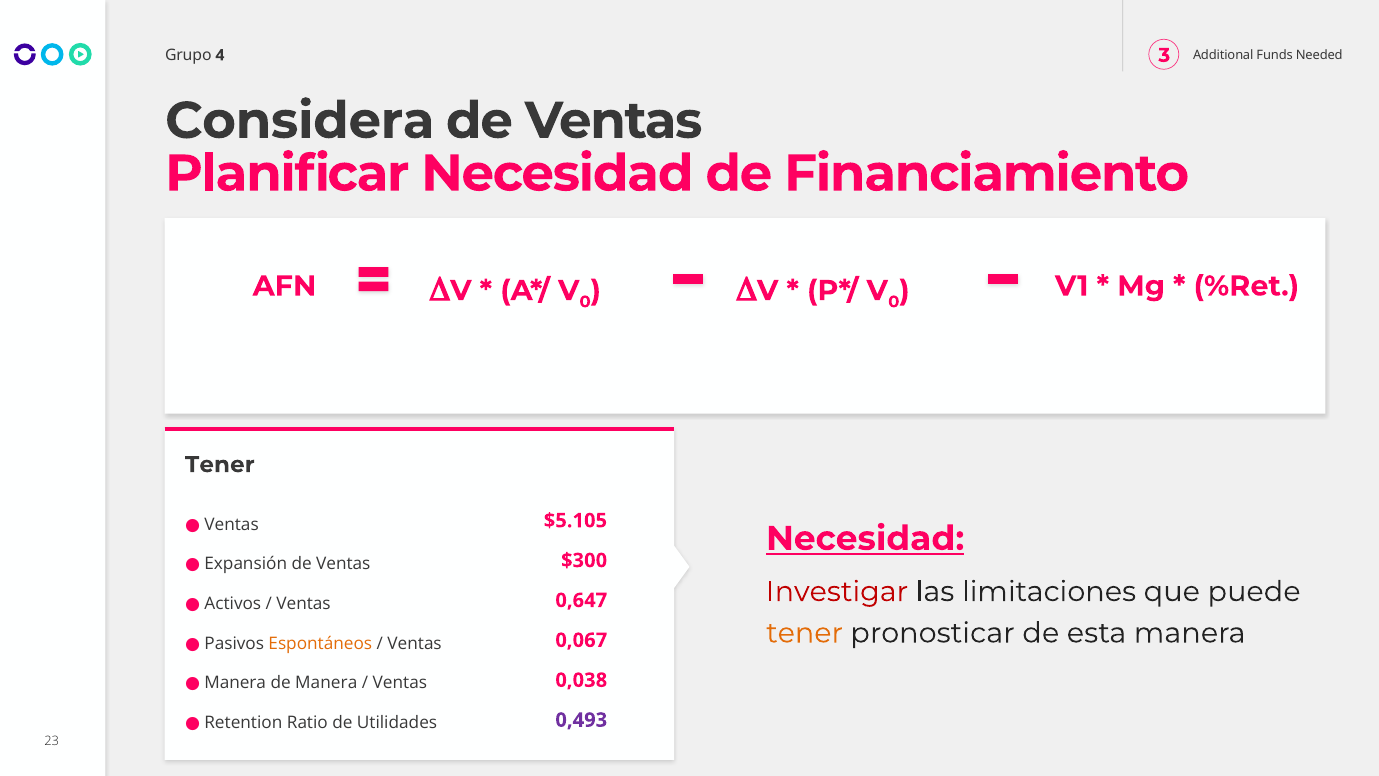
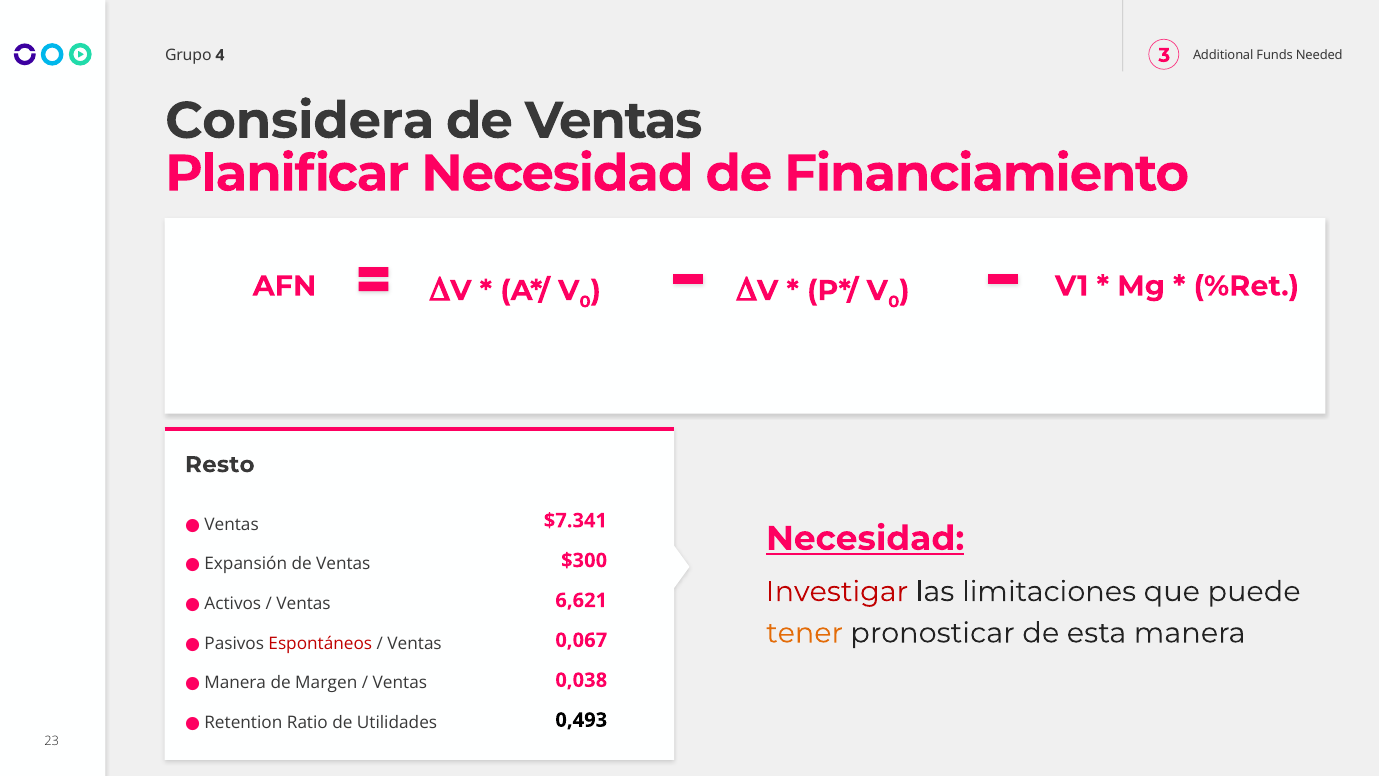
Tener: Tener -> Resto (220, 464)
$5.105: $5.105 -> $7.341 (575, 520)
0,647: 0,647 -> 6,621 (581, 600)
Espontáneos colour: orange -> red (320, 643)
de Manera: Manera -> Margen (326, 683)
0,493 colour: purple -> black (581, 720)
